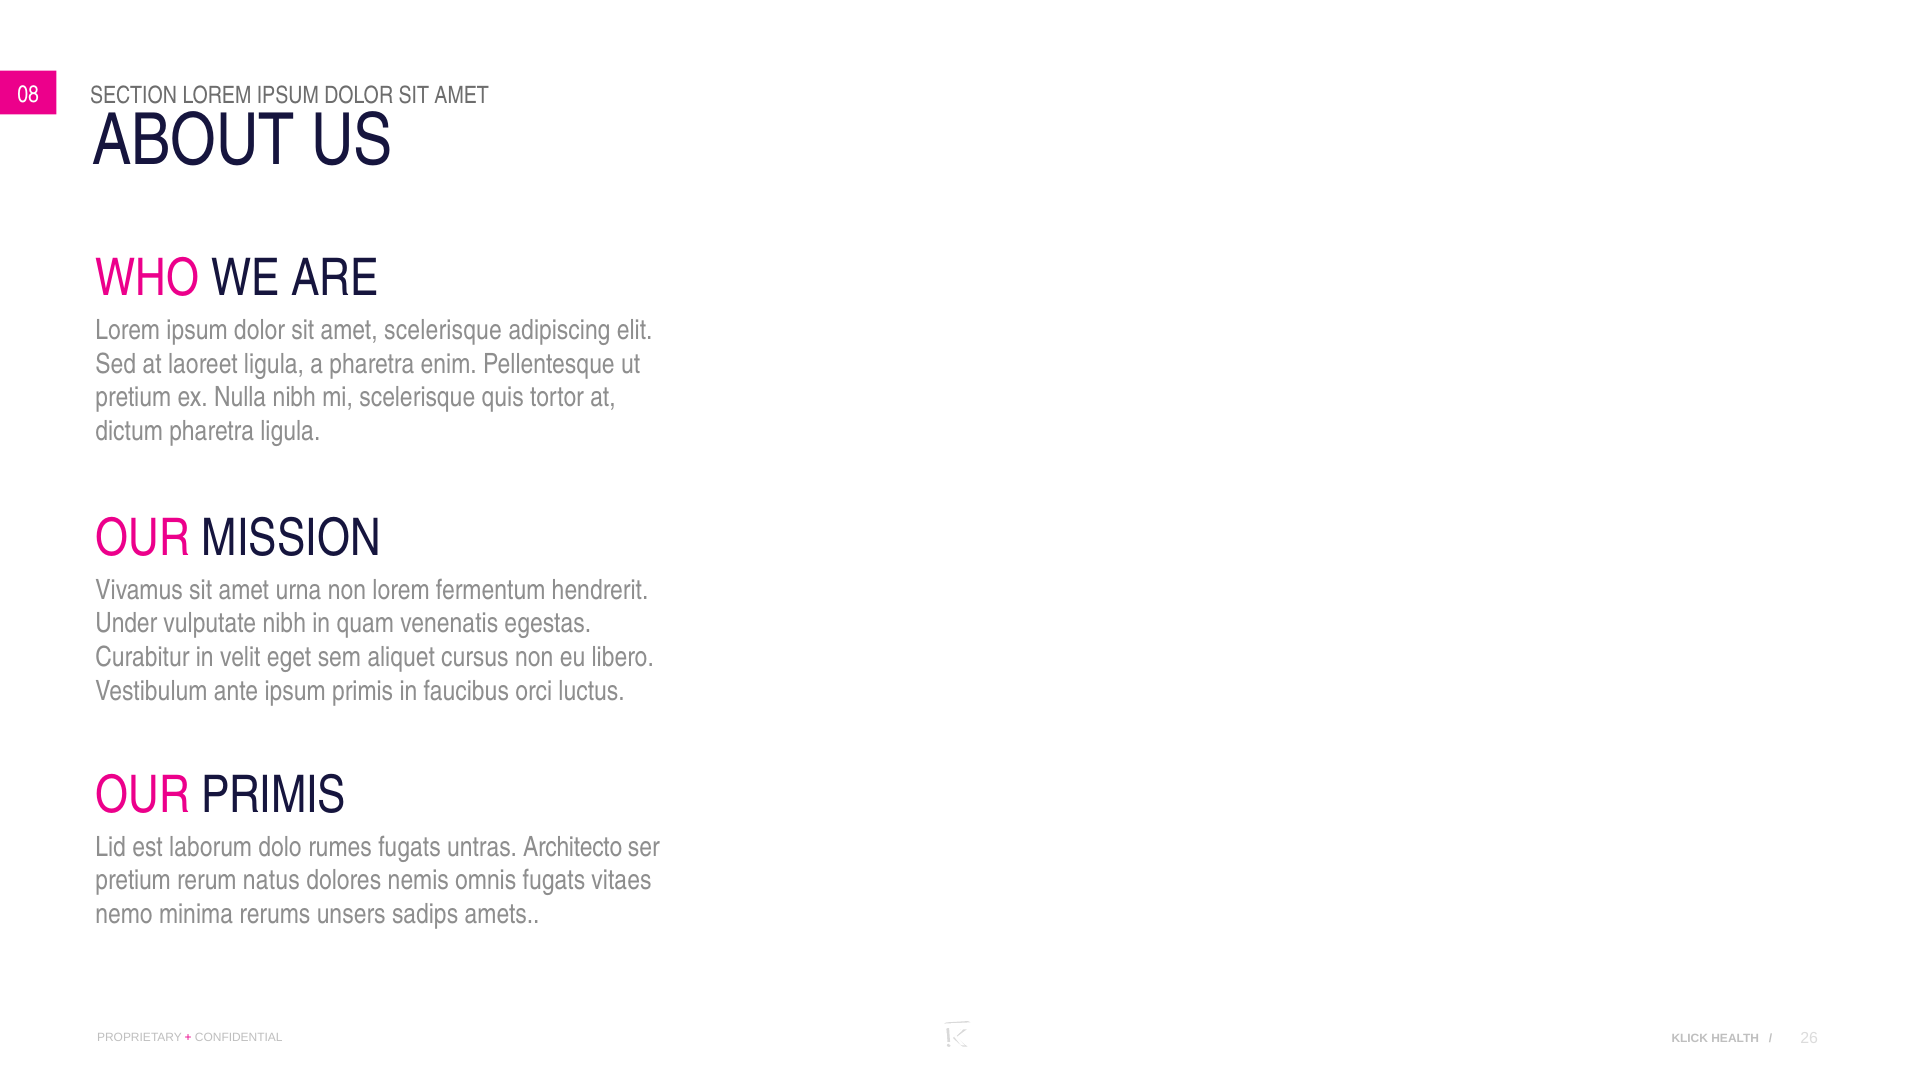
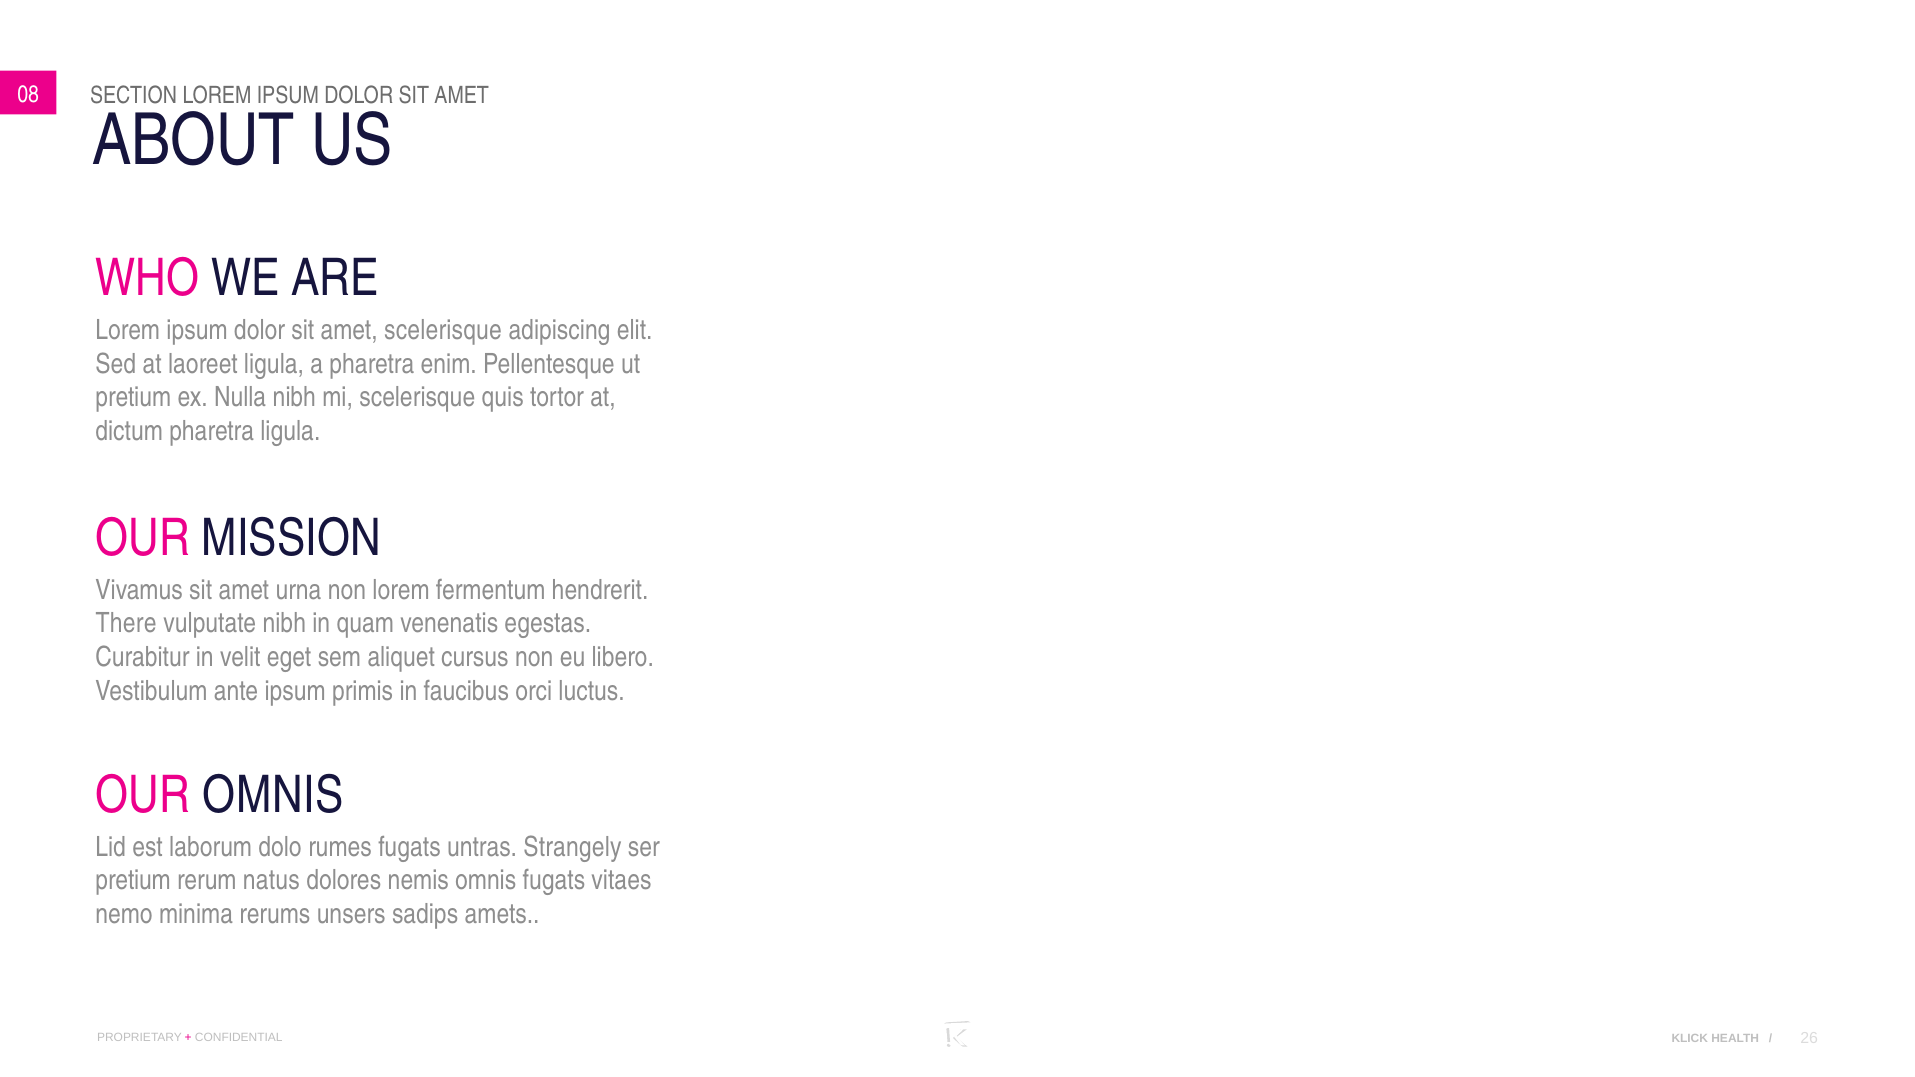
Under: Under -> There (126, 624)
OUR PRIMIS: PRIMIS -> OMNIS (273, 795)
Architecto: Architecto -> Strangely (572, 847)
